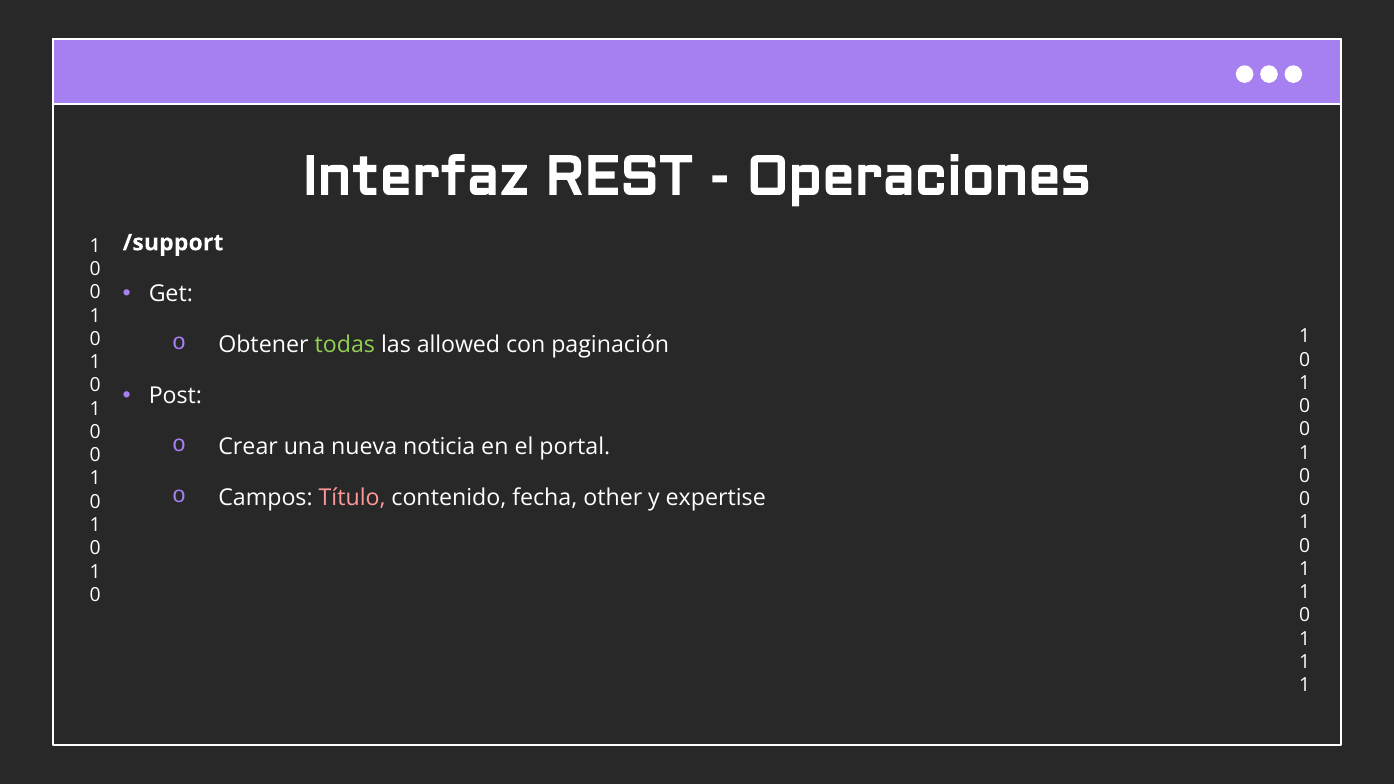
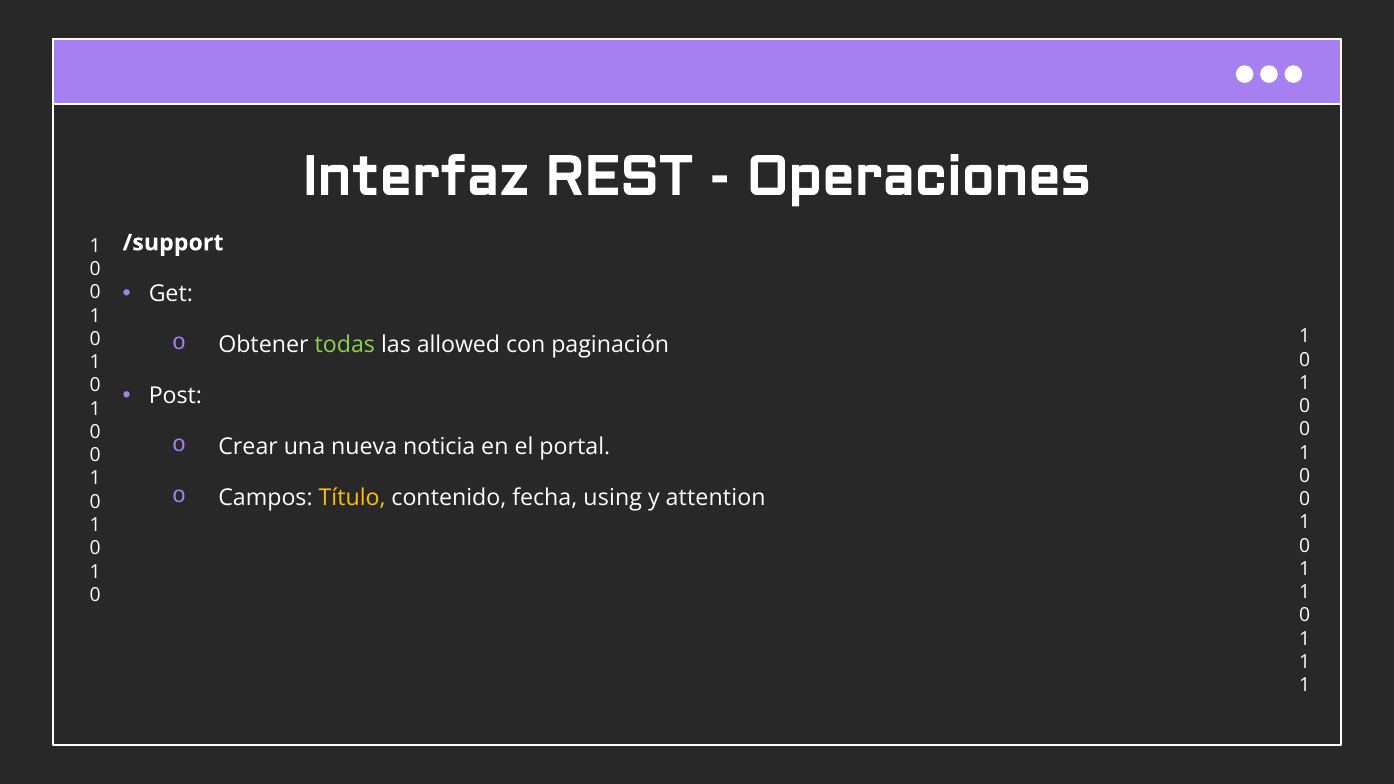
Título colour: pink -> yellow (352, 498)
other: other -> using (613, 498)
expertise: expertise -> attention (716, 498)
